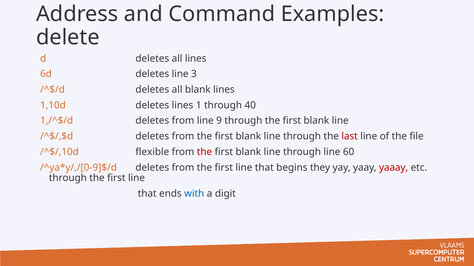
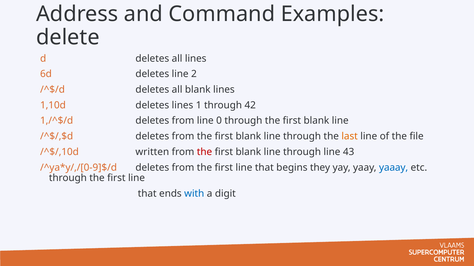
3: 3 -> 2 (194, 74)
40: 40 -> 42 (250, 105)
9: 9 -> 0 (219, 121)
last colour: red -> orange (350, 137)
flexible: flexible -> written (152, 152)
60: 60 -> 43 (349, 152)
yaaay colour: red -> blue (394, 168)
